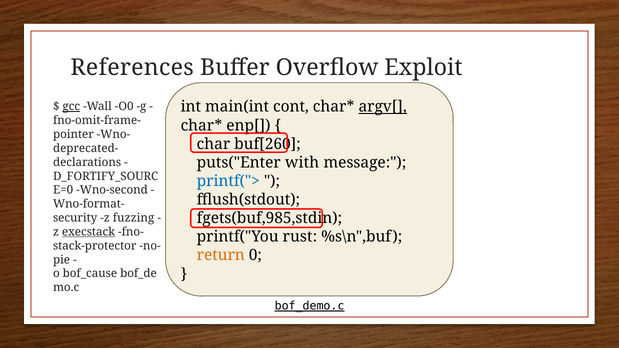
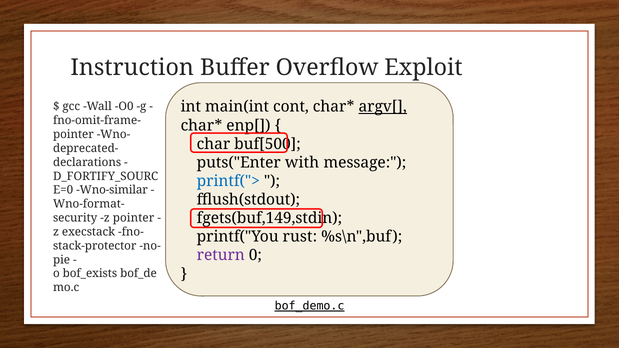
References: References -> Instruction (132, 68)
gcc underline: present -> none (71, 107)
buf[260: buf[260 -> buf[500 (267, 144)
Wno-second: Wno-second -> Wno-similar (112, 190)
fgets(buf,985,stdin: fgets(buf,985,stdin -> fgets(buf,149,stdin (269, 218)
z fuzzing: fuzzing -> pointer (134, 218)
execstack underline: present -> none (89, 232)
return colour: orange -> purple (221, 255)
bof_cause: bof_cause -> bof_exists (90, 274)
